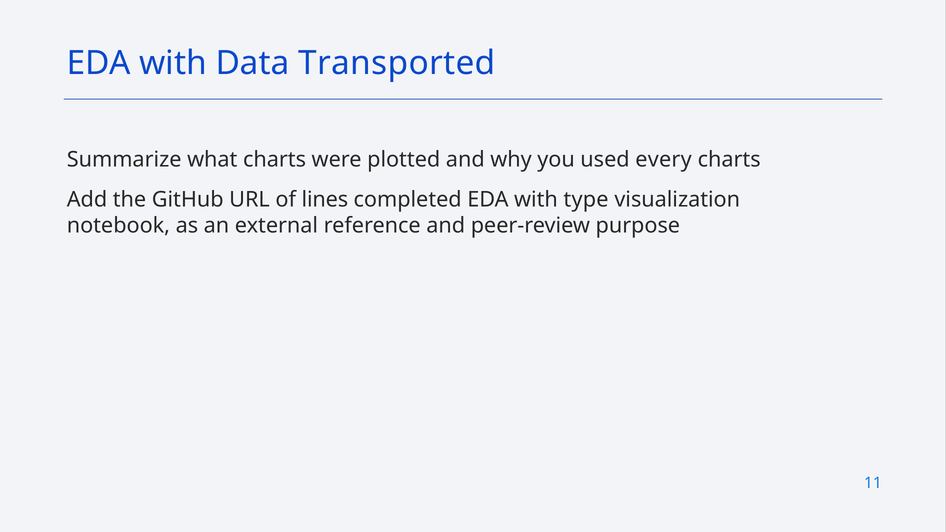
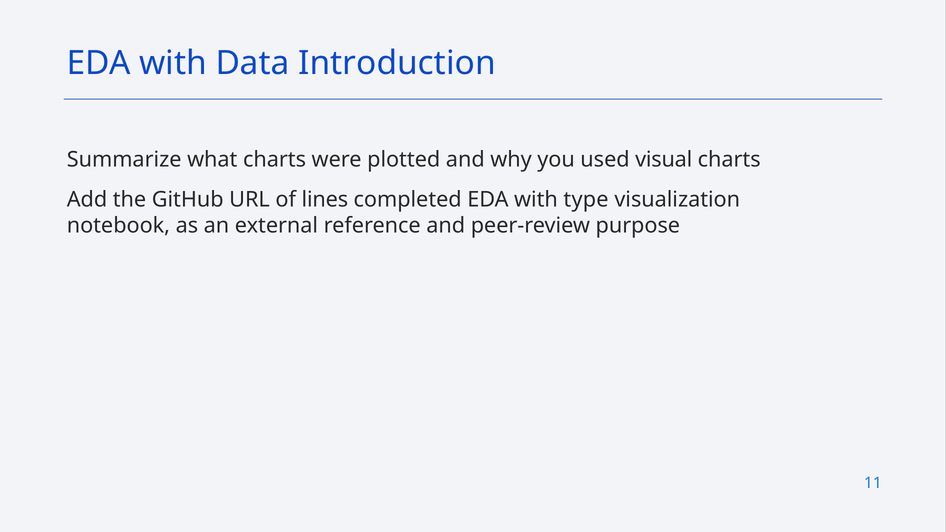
Transported: Transported -> Introduction (397, 63)
every: every -> visual (664, 160)
